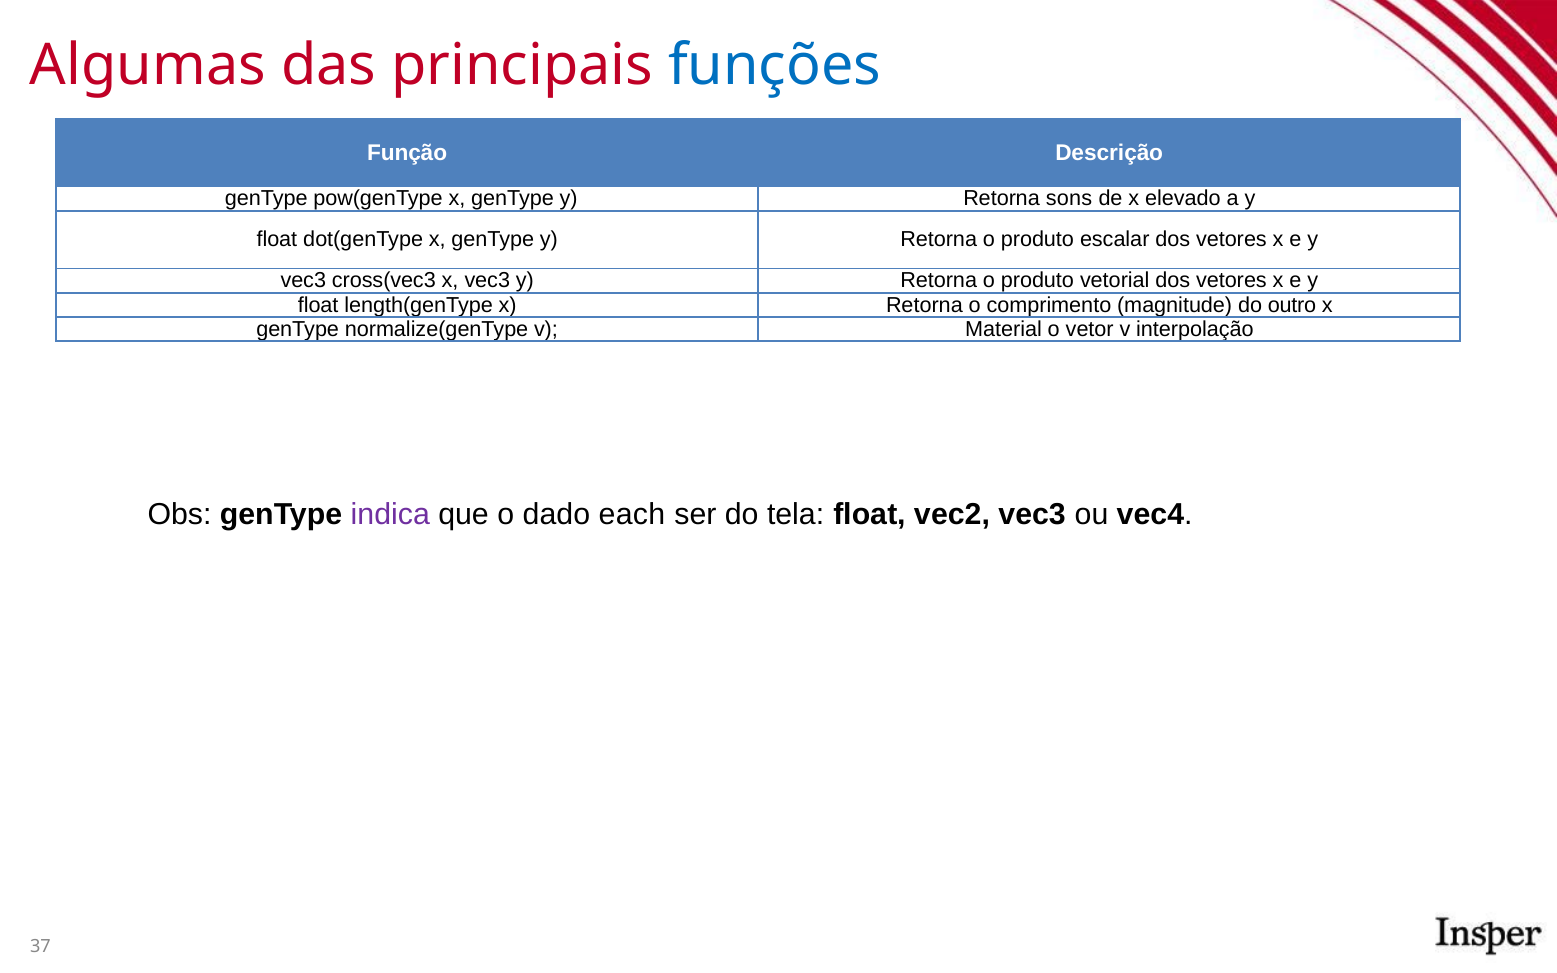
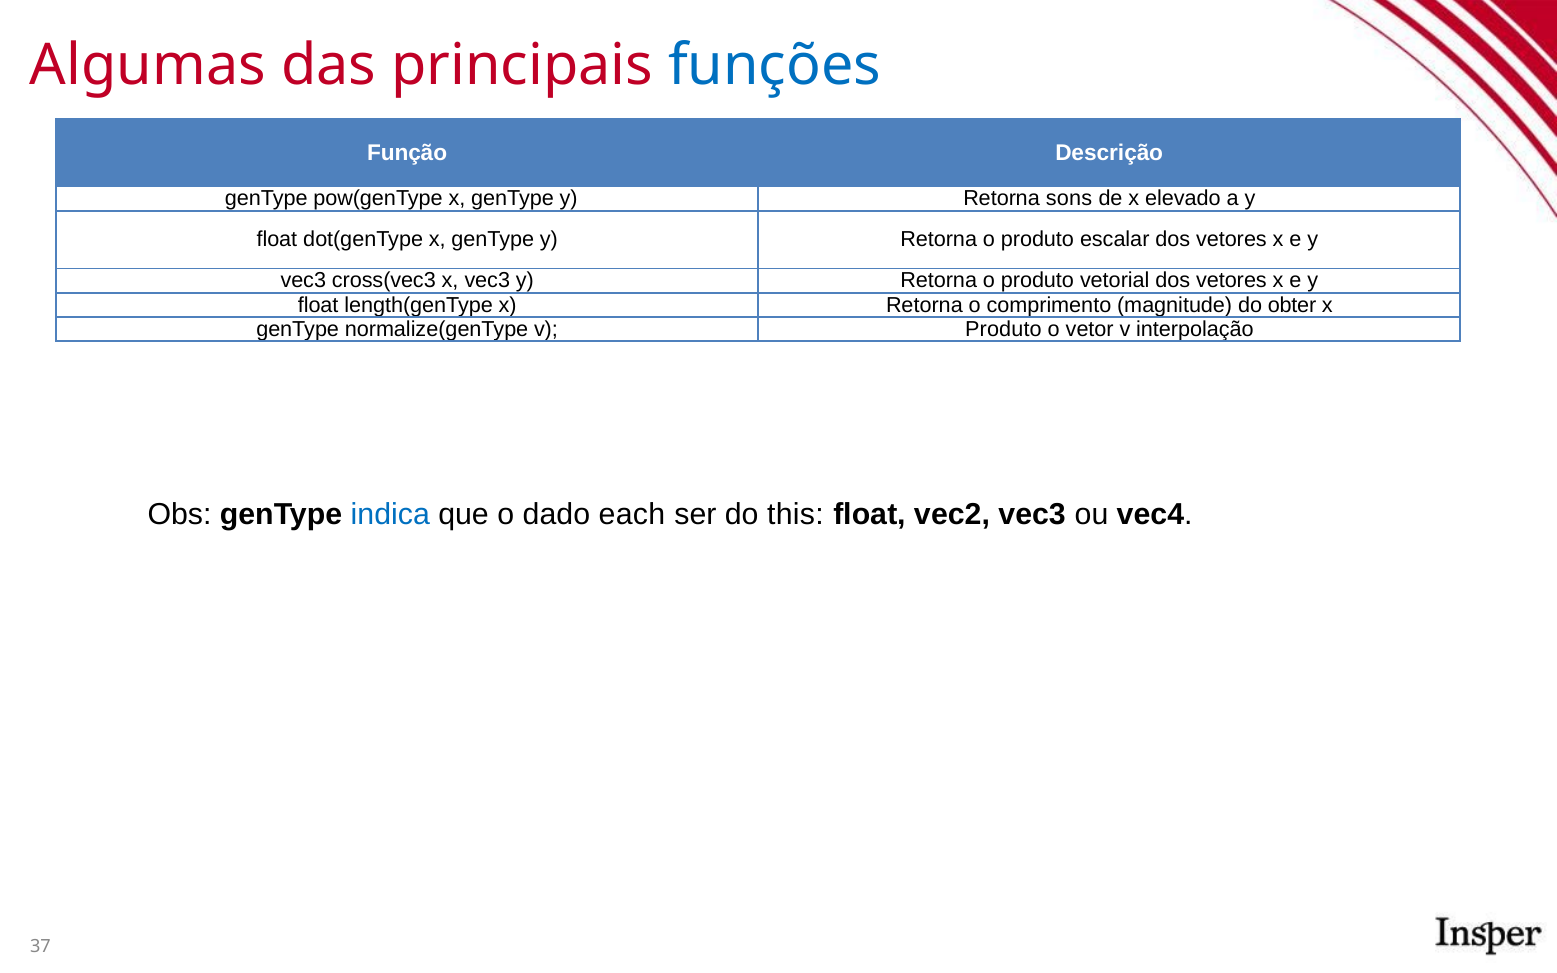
outro: outro -> obter (1292, 305)
v Material: Material -> Produto (1003, 329)
indica colour: purple -> blue (390, 515)
tela: tela -> this (795, 515)
